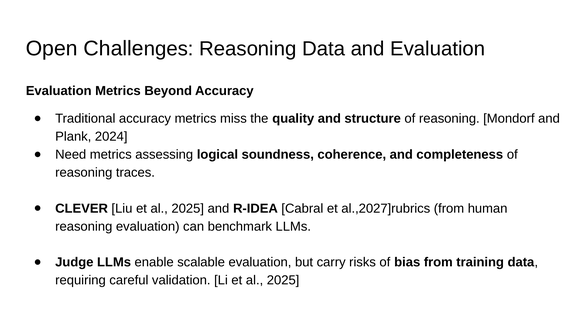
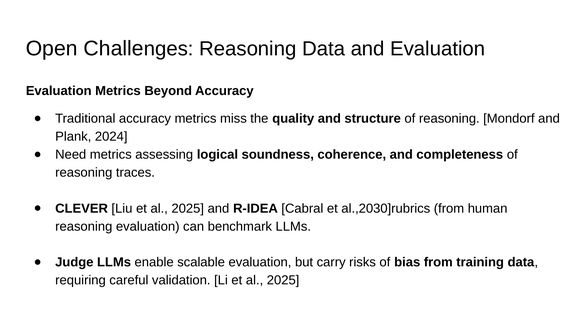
al.,2027]rubrics: al.,2027]rubrics -> al.,2030]rubrics (386, 209)
